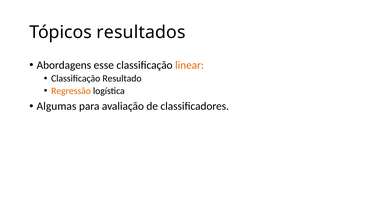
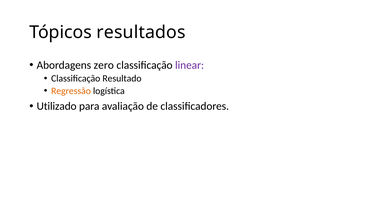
esse: esse -> zero (104, 65)
linear colour: orange -> purple (190, 65)
Algumas: Algumas -> Utilizado (57, 106)
